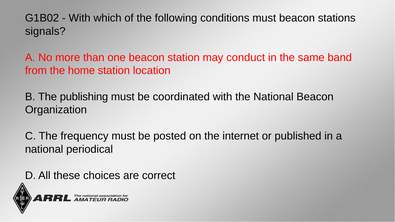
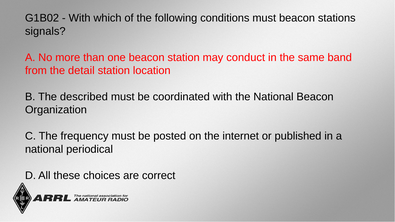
home: home -> detail (81, 71)
publishing: publishing -> described (84, 97)
